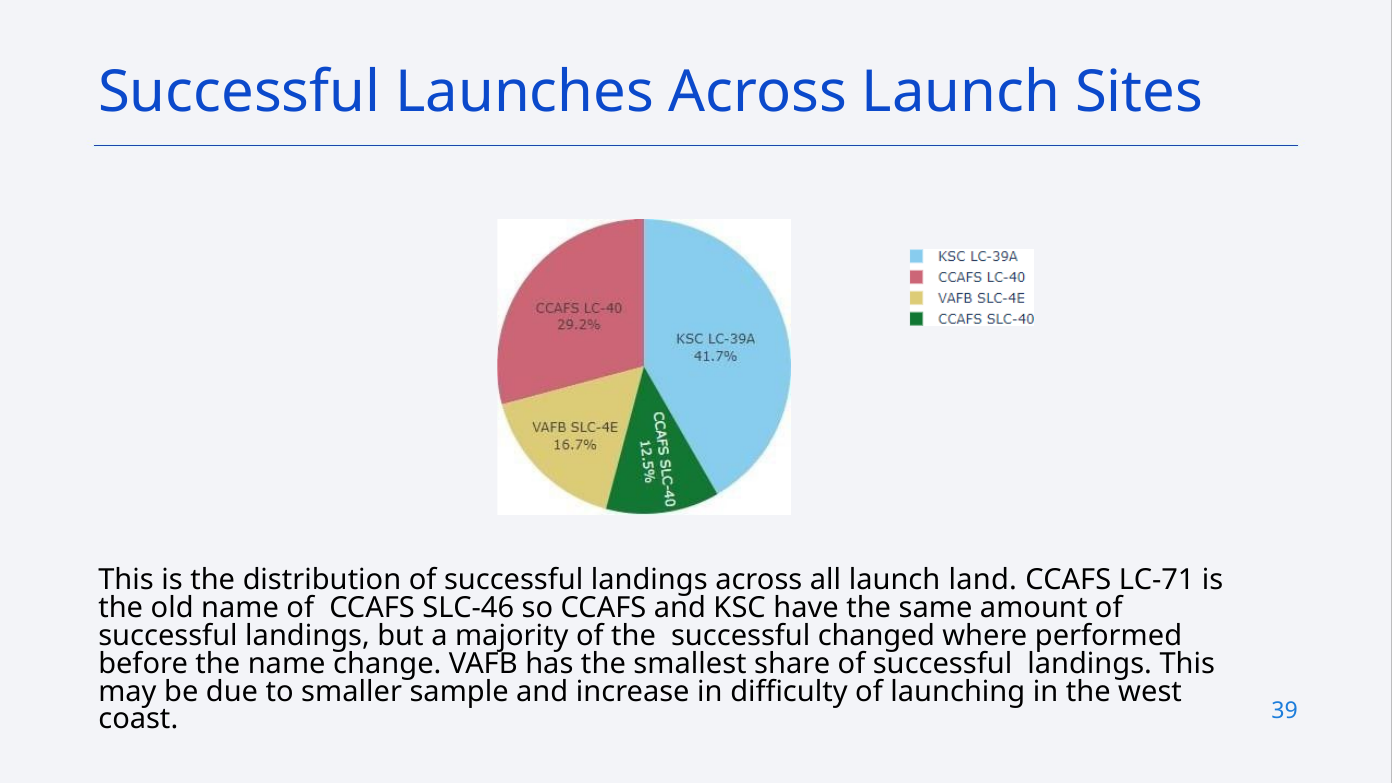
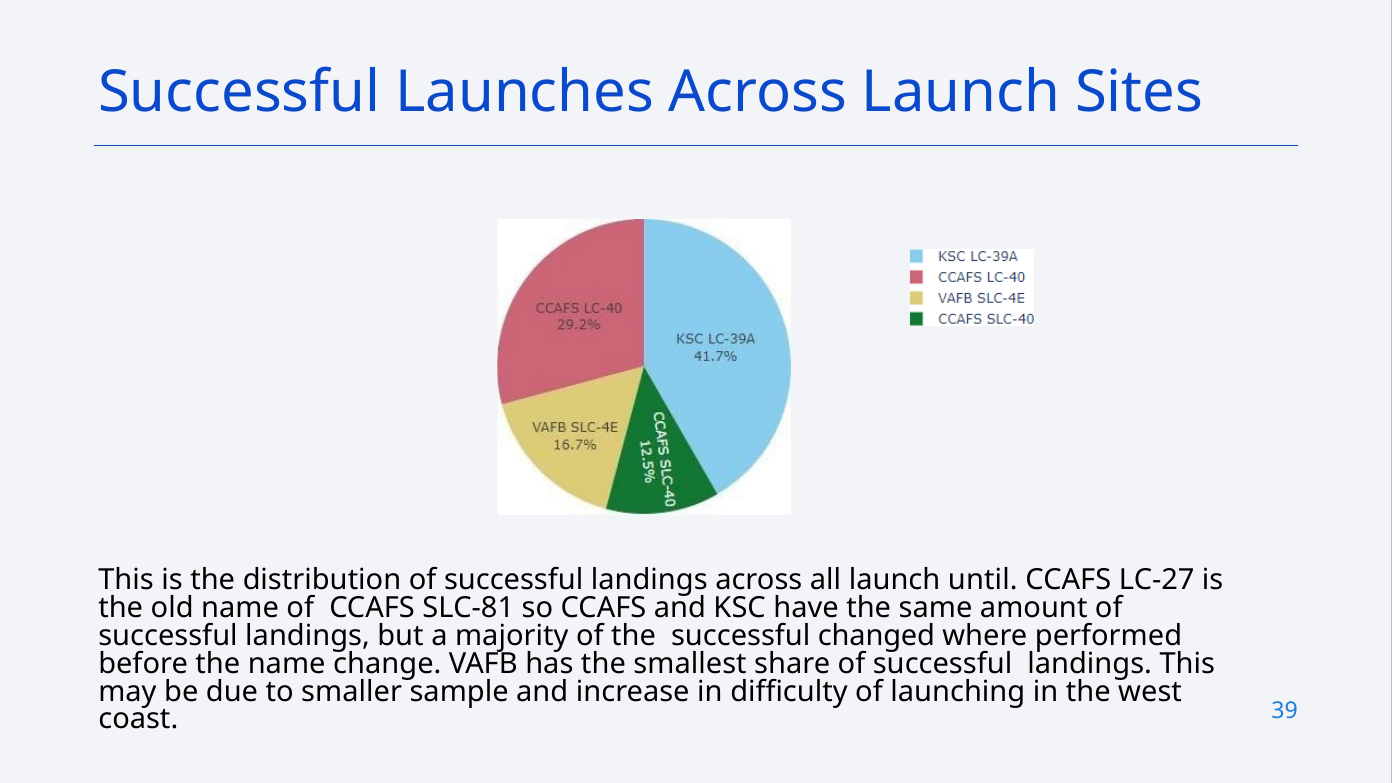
land: land -> until (983, 580)
LC-71: LC-71 -> LC-27 (1157, 580)
SLC-46: SLC-46 -> SLC-81 (468, 608)
